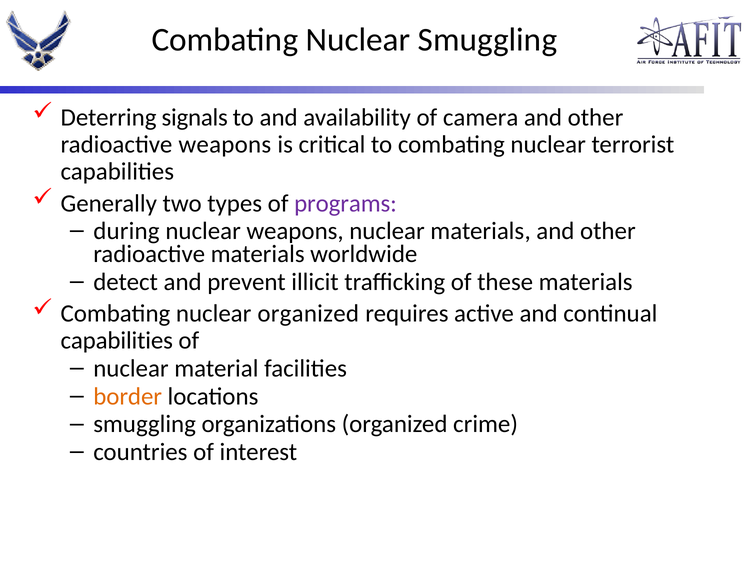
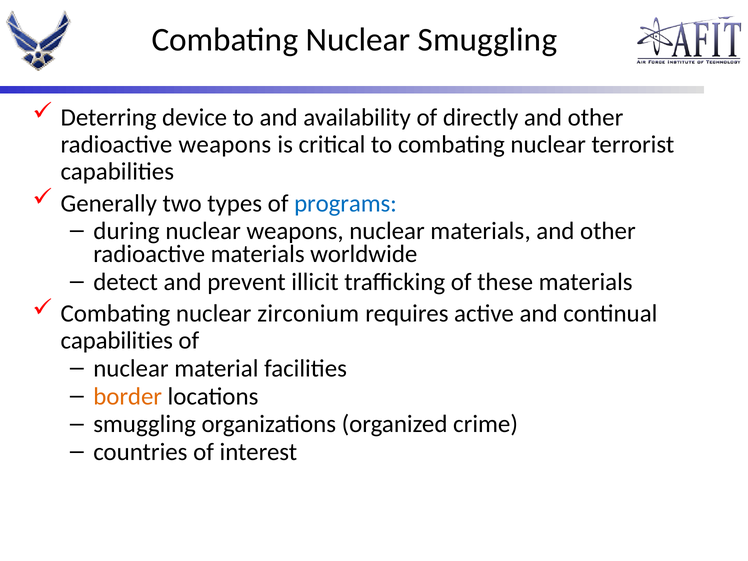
signals: signals -> device (195, 117)
camera: camera -> directly (481, 117)
programs colour: purple -> blue (346, 203)
nuclear organized: organized -> zirconium (308, 314)
